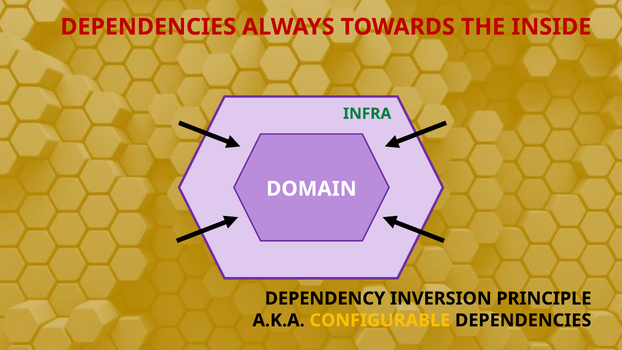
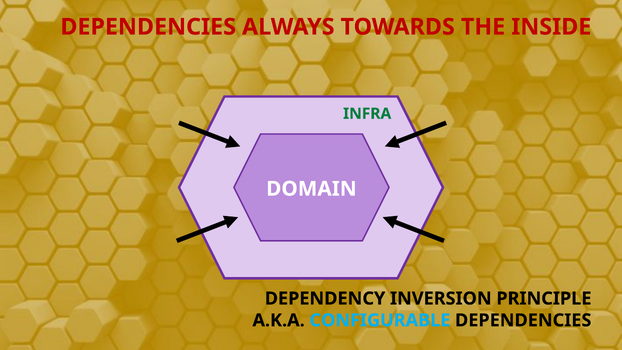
CONFIGURABLE colour: yellow -> light blue (380, 320)
